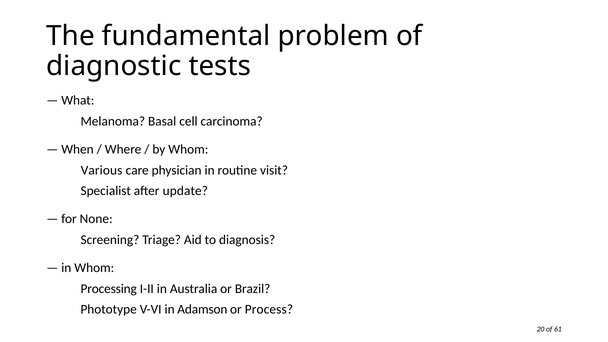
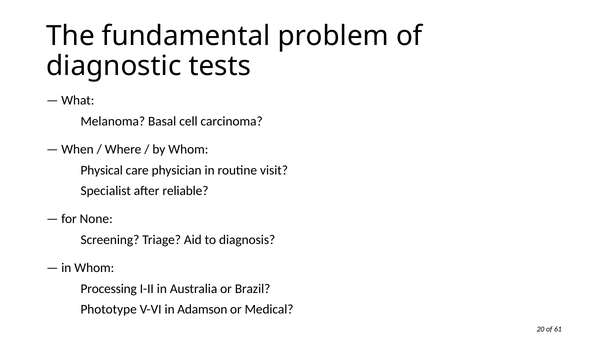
Various: Various -> Physical (102, 170)
update: update -> reliable (185, 191)
Process: Process -> Medical (269, 309)
